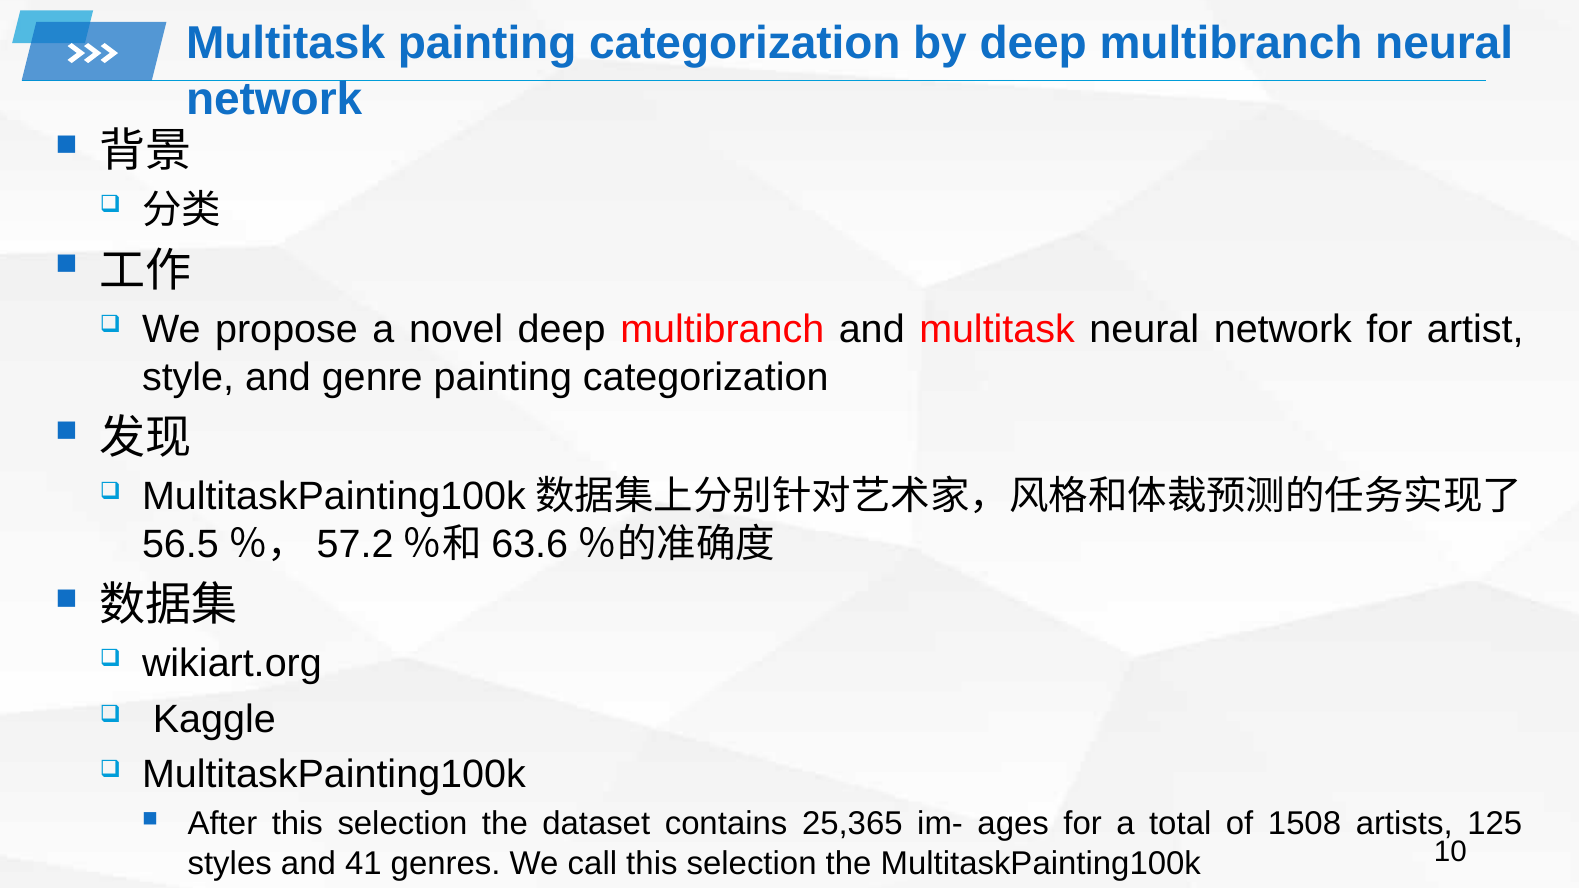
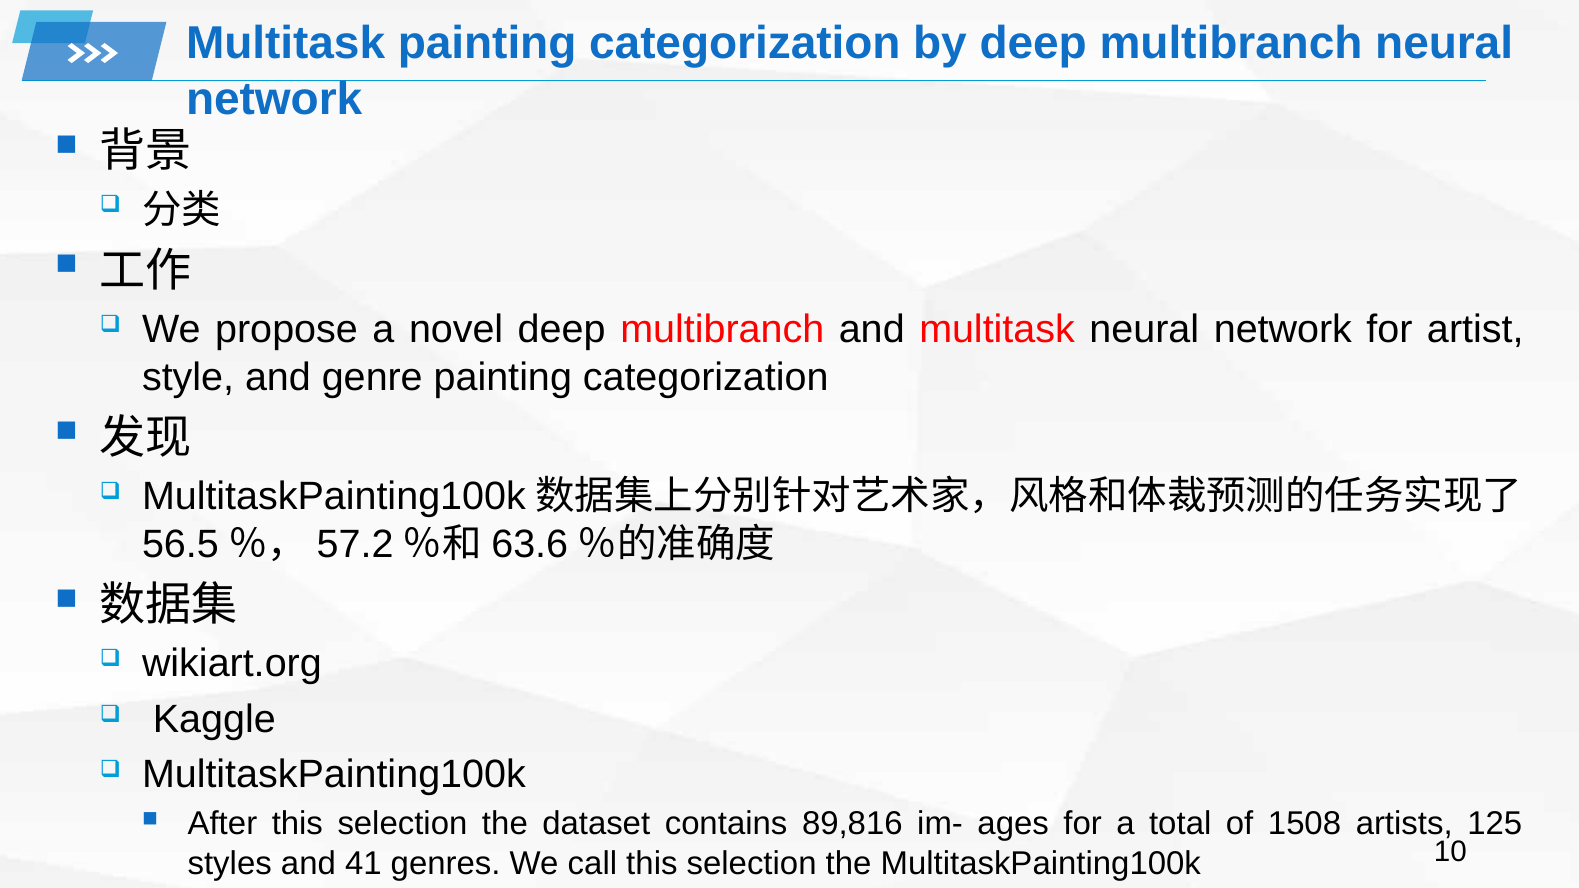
25,365: 25,365 -> 89,816 (852, 824)
